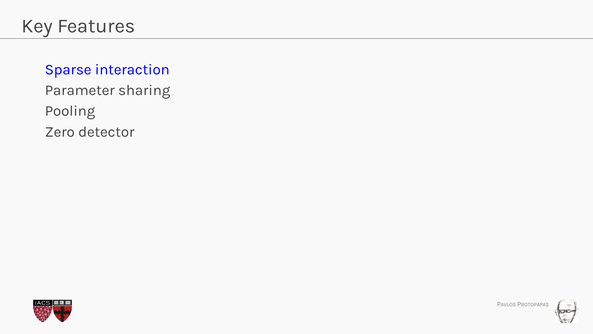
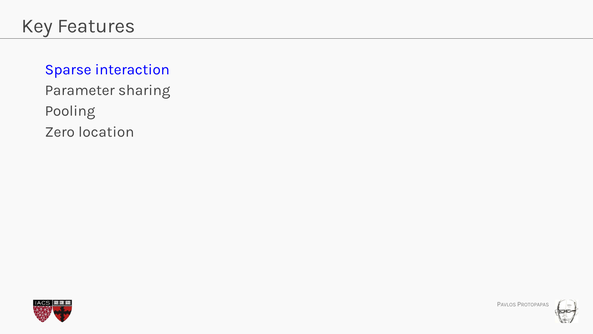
detector: detector -> location (106, 132)
